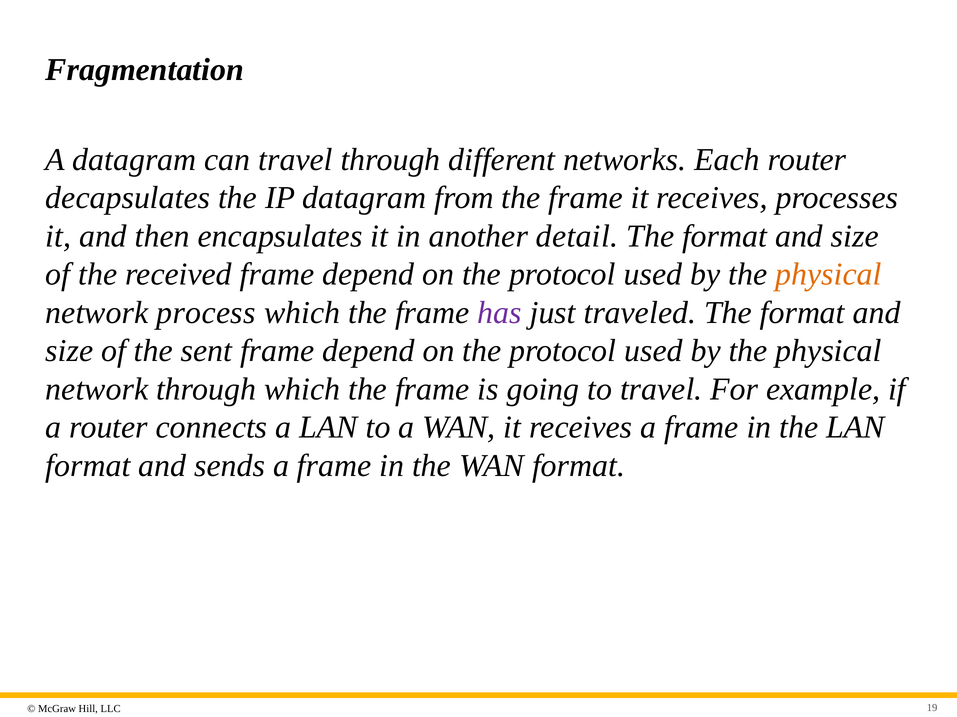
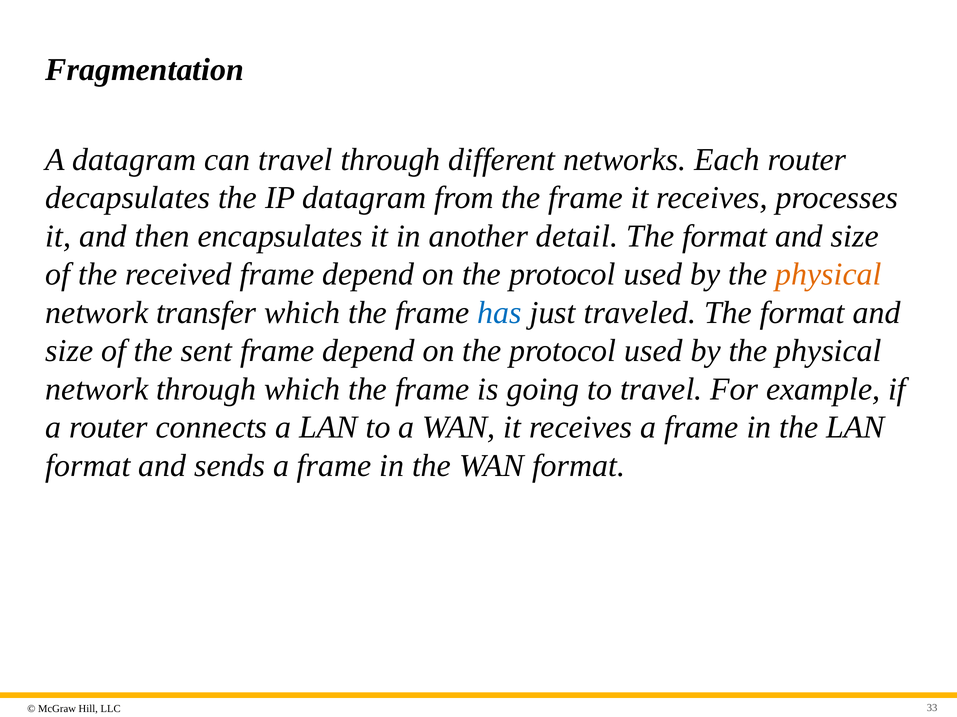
process: process -> transfer (206, 313)
has colour: purple -> blue (500, 313)
19: 19 -> 33 (932, 709)
